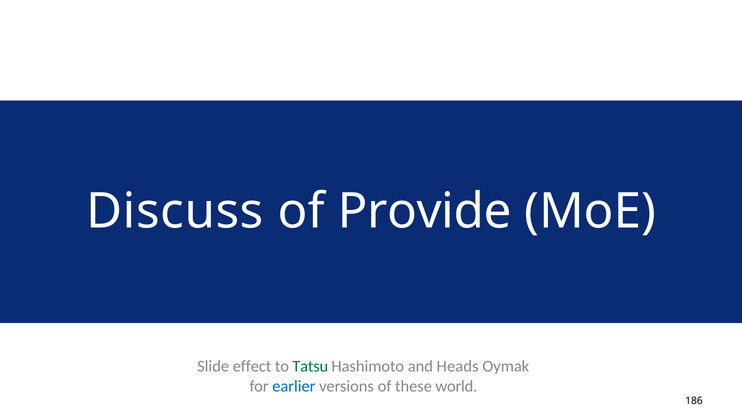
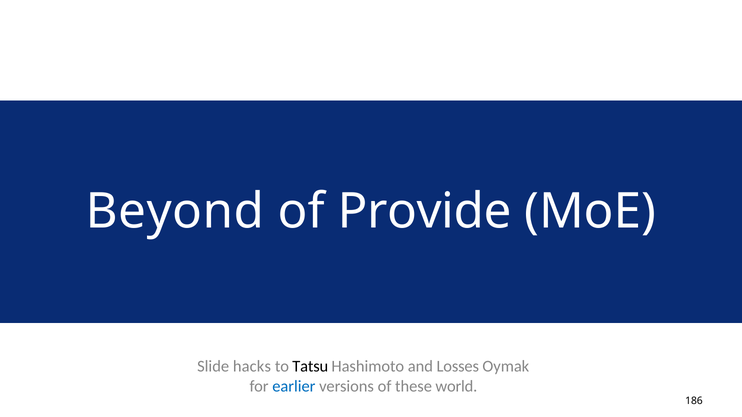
Discuss: Discuss -> Beyond (175, 212)
effect: effect -> hacks (252, 367)
Tatsu colour: green -> black (310, 367)
Heads: Heads -> Losses (458, 367)
